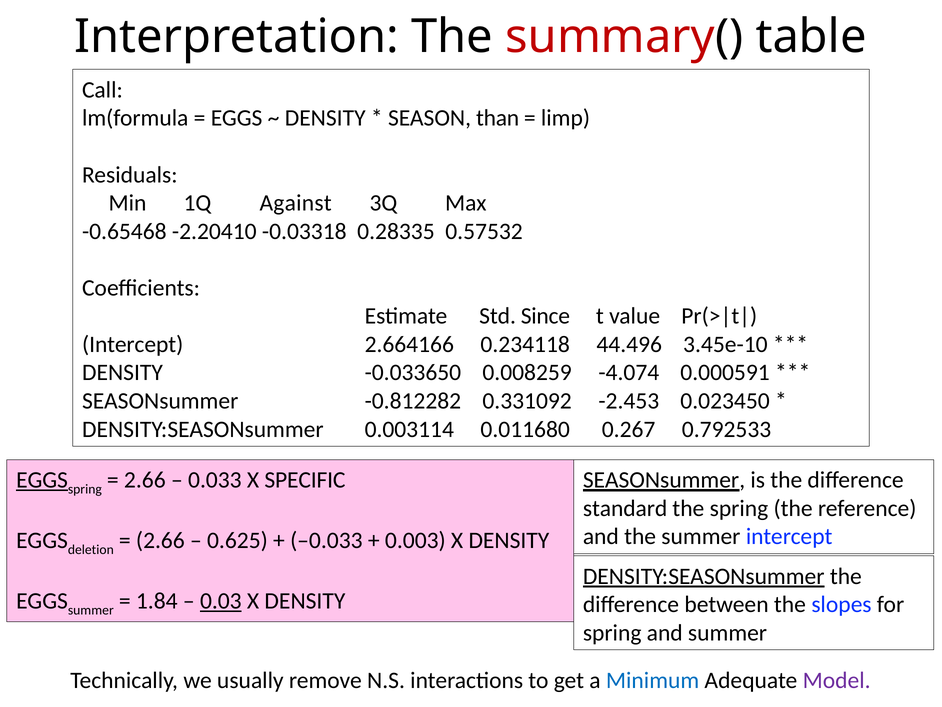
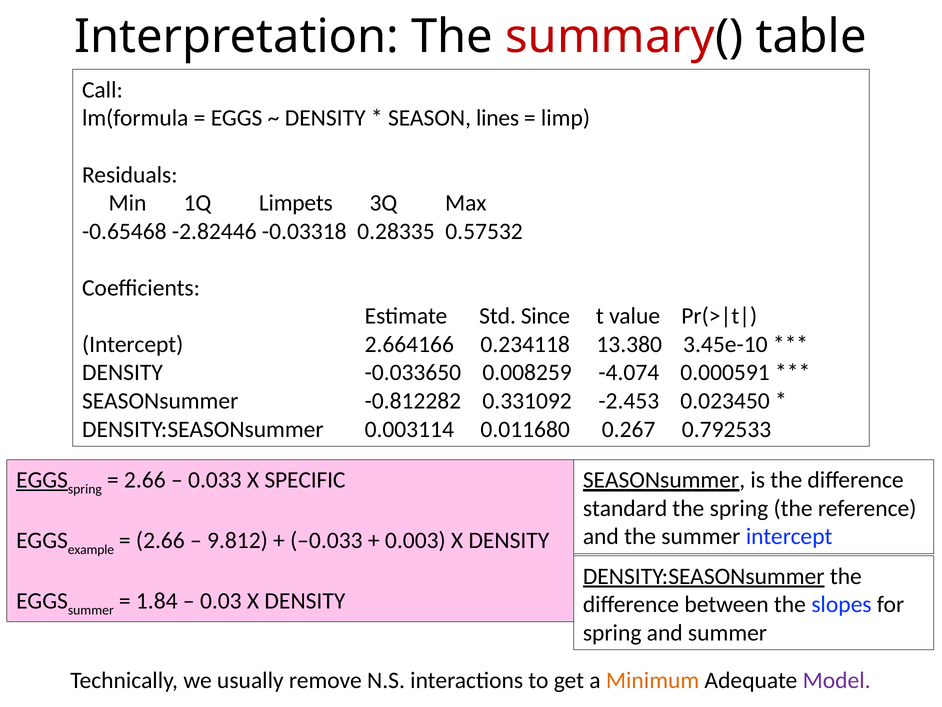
than: than -> lines (498, 118)
Against: Against -> Limpets (296, 203)
-2.20410: -2.20410 -> -2.82446 (214, 231)
44.496: 44.496 -> 13.380 (629, 344)
deletion: deletion -> example (91, 549)
0.625: 0.625 -> 9.812 (237, 540)
0.03 underline: present -> none (221, 600)
Minimum colour: blue -> orange (653, 680)
